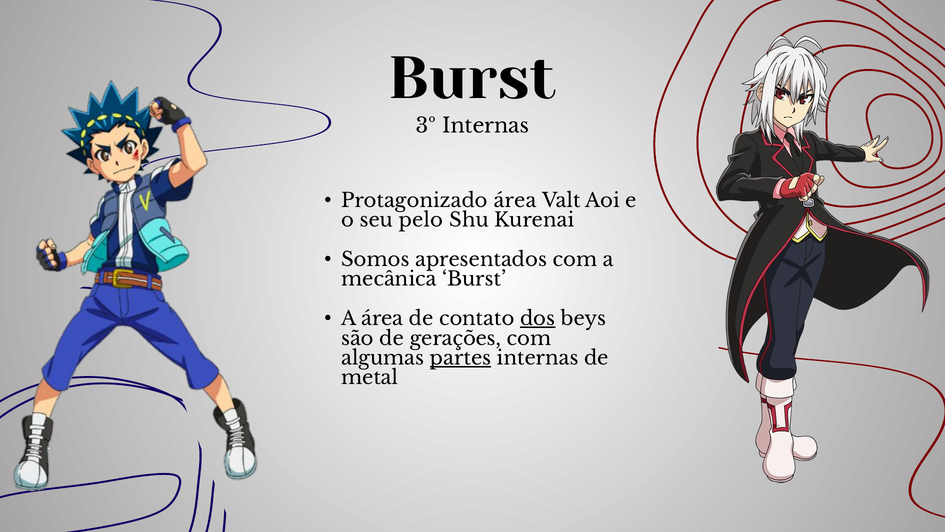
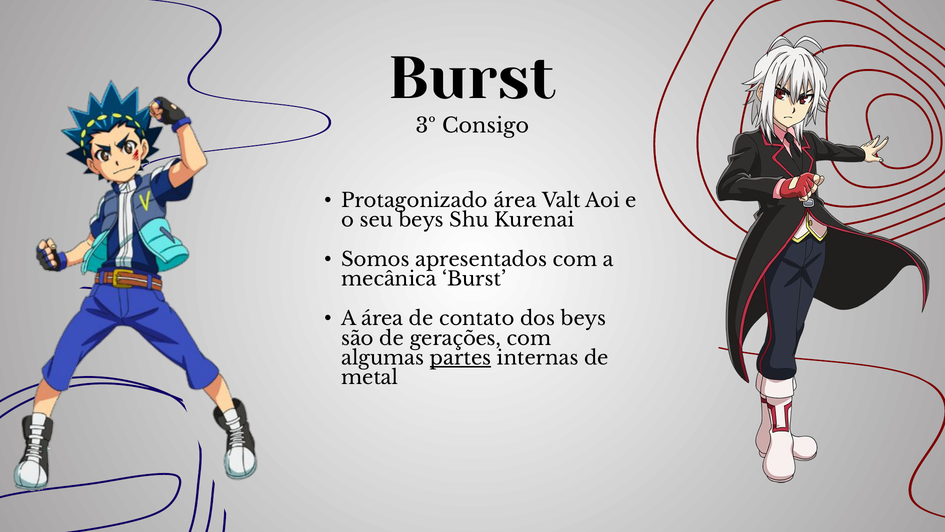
3º Internas: Internas -> Consigo (486, 126)
seu pelo: pelo -> beys (421, 220)
dos underline: present -> none (538, 319)
